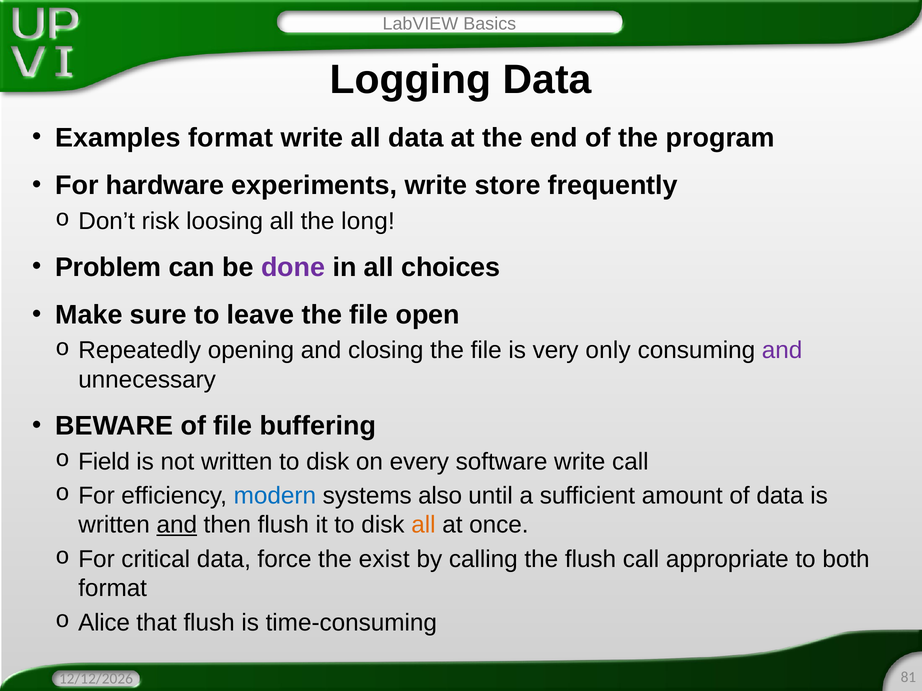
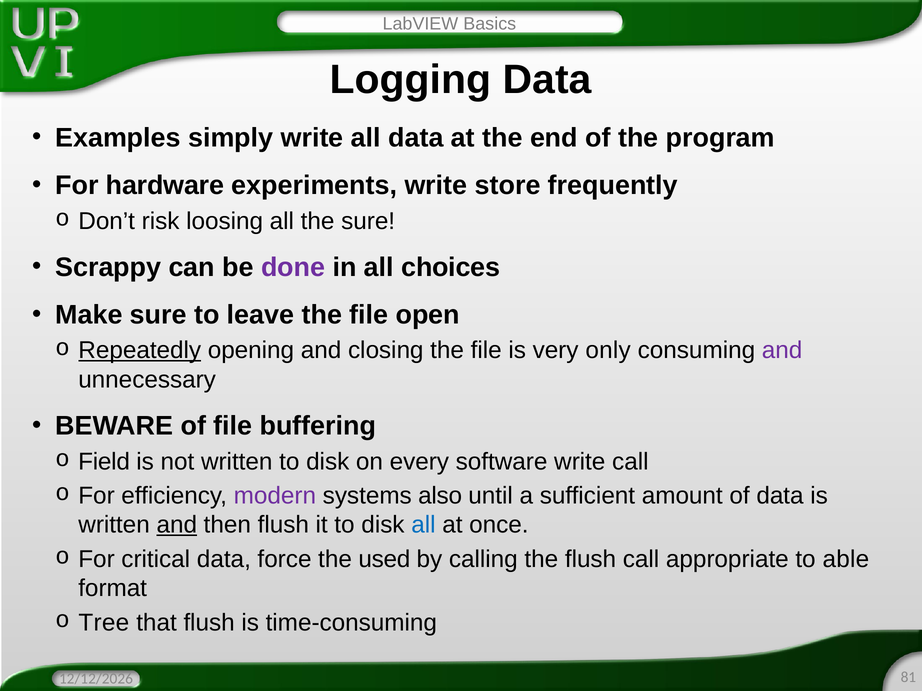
Examples format: format -> simply (231, 138)
the long: long -> sure (368, 221)
Problem: Problem -> Scrappy (108, 267)
Repeatedly underline: none -> present (140, 351)
modern colour: blue -> purple (275, 496)
all colour: orange -> blue (423, 525)
exist: exist -> used (384, 560)
both: both -> able (846, 560)
Alice: Alice -> Tree (104, 623)
